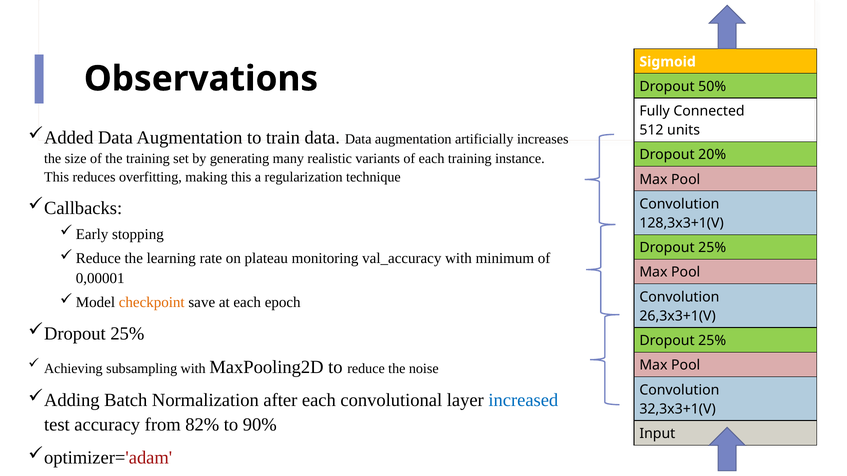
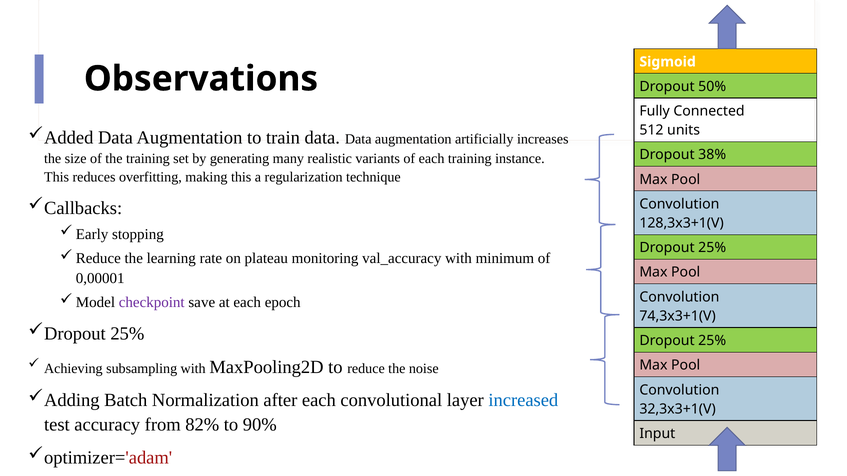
20%: 20% -> 38% (712, 155)
checkpoint colour: orange -> purple (152, 303)
26,3x3+1(V: 26,3x3+1(V -> 74,3x3+1(V (678, 316)
